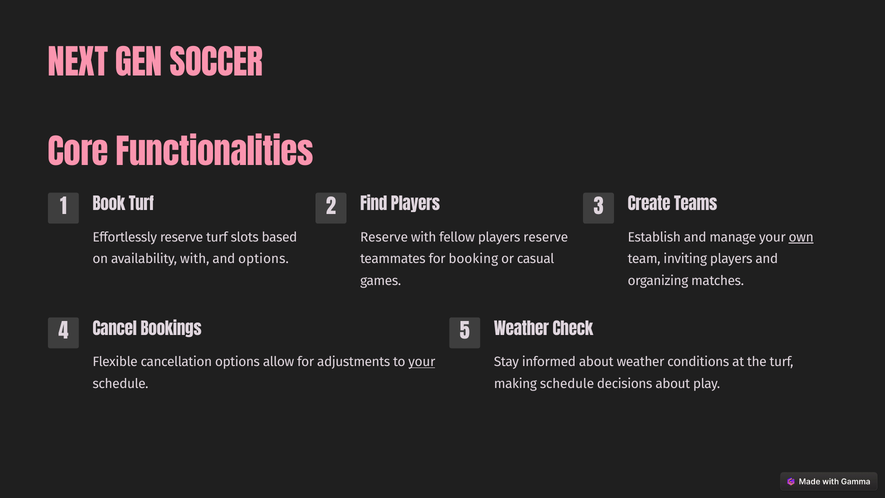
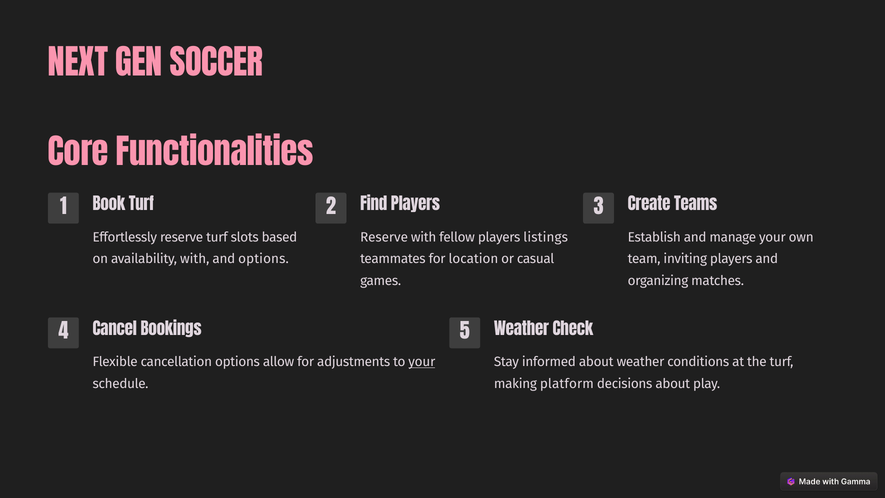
fellow players reserve: reserve -> listings (546, 237)
own underline: present -> none (801, 237)
booking: booking -> location (473, 259)
making schedule: schedule -> platform (567, 384)
